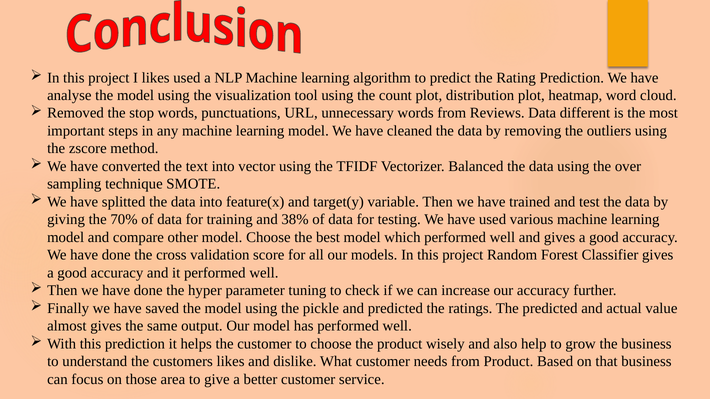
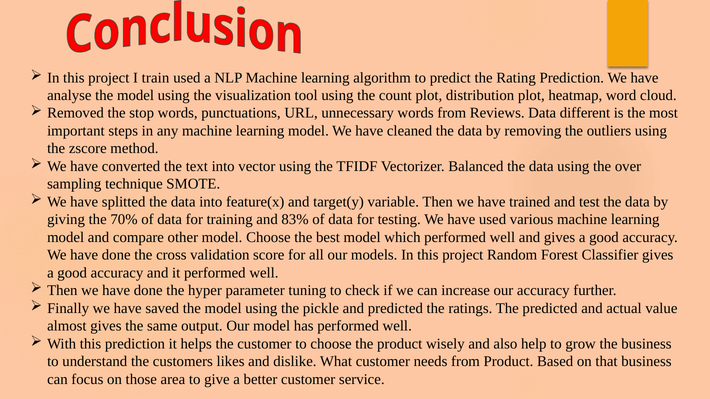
I likes: likes -> train (156, 78)
38%: 38% -> 83% (295, 220)
